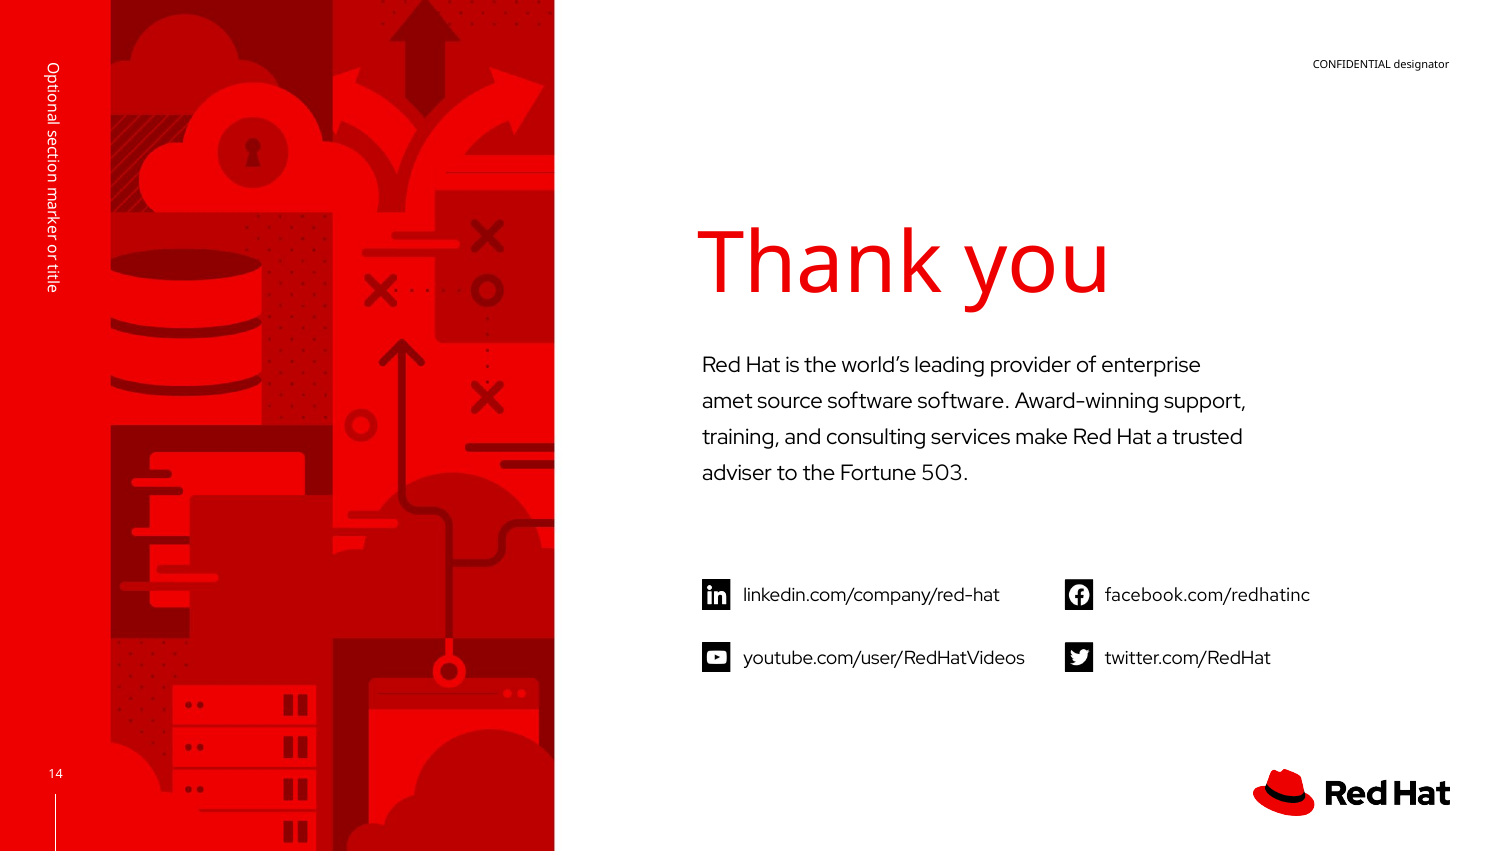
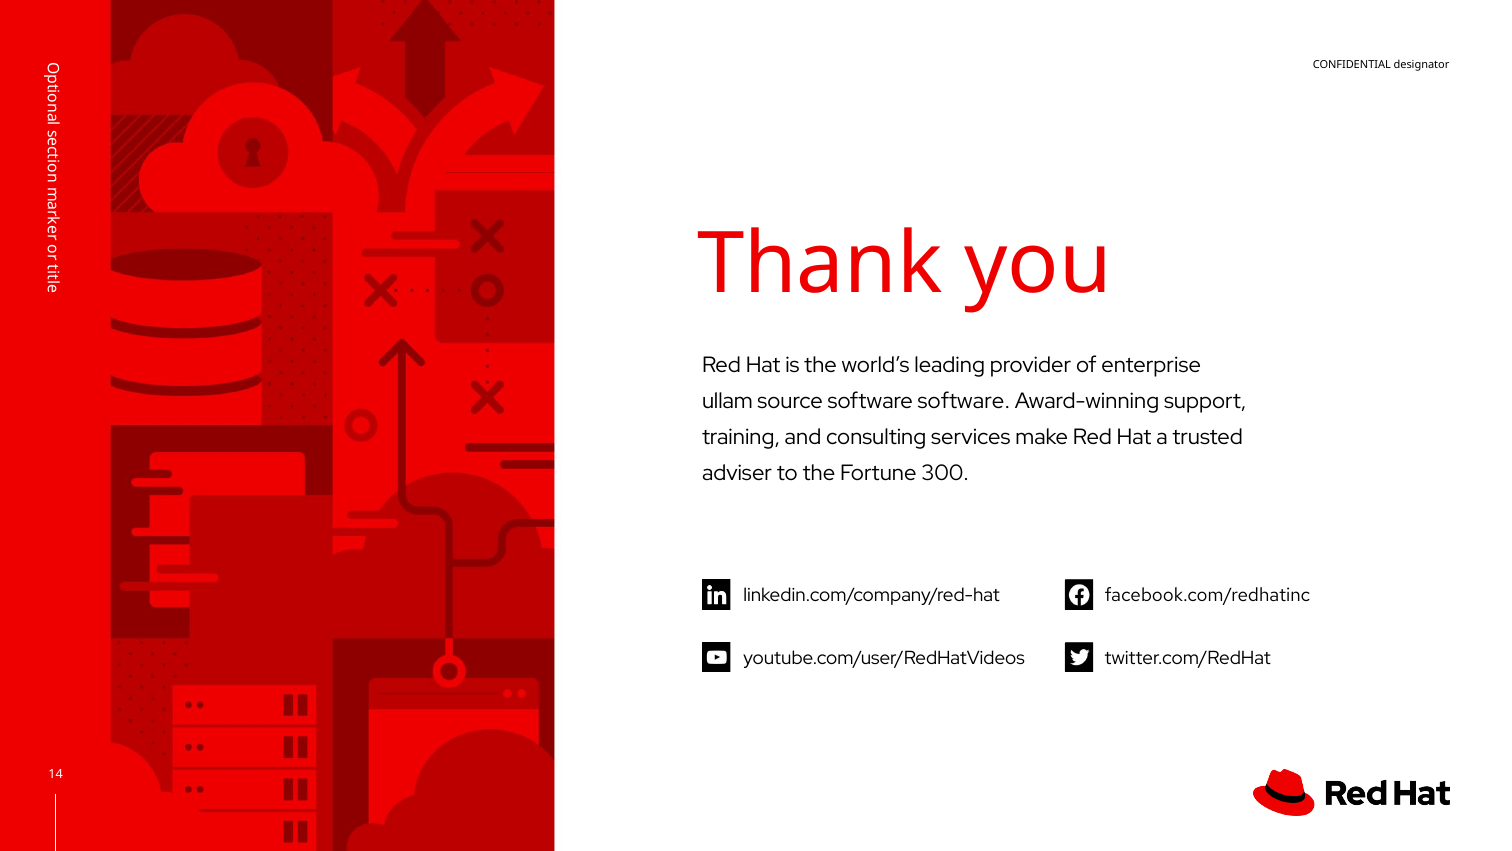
amet: amet -> ullam (727, 401)
503: 503 -> 300 (945, 473)
